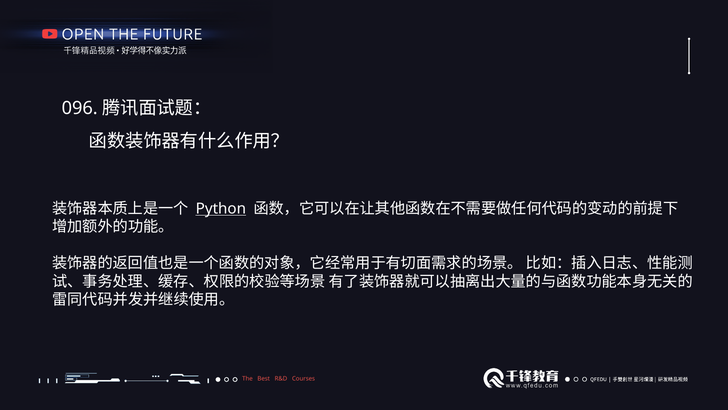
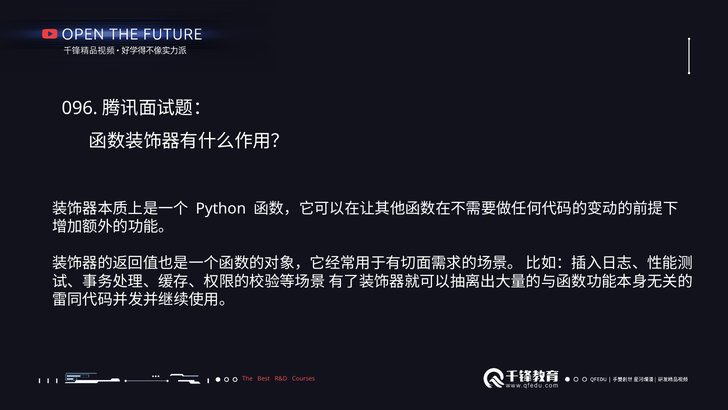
Python underline: present -> none (221, 209)
